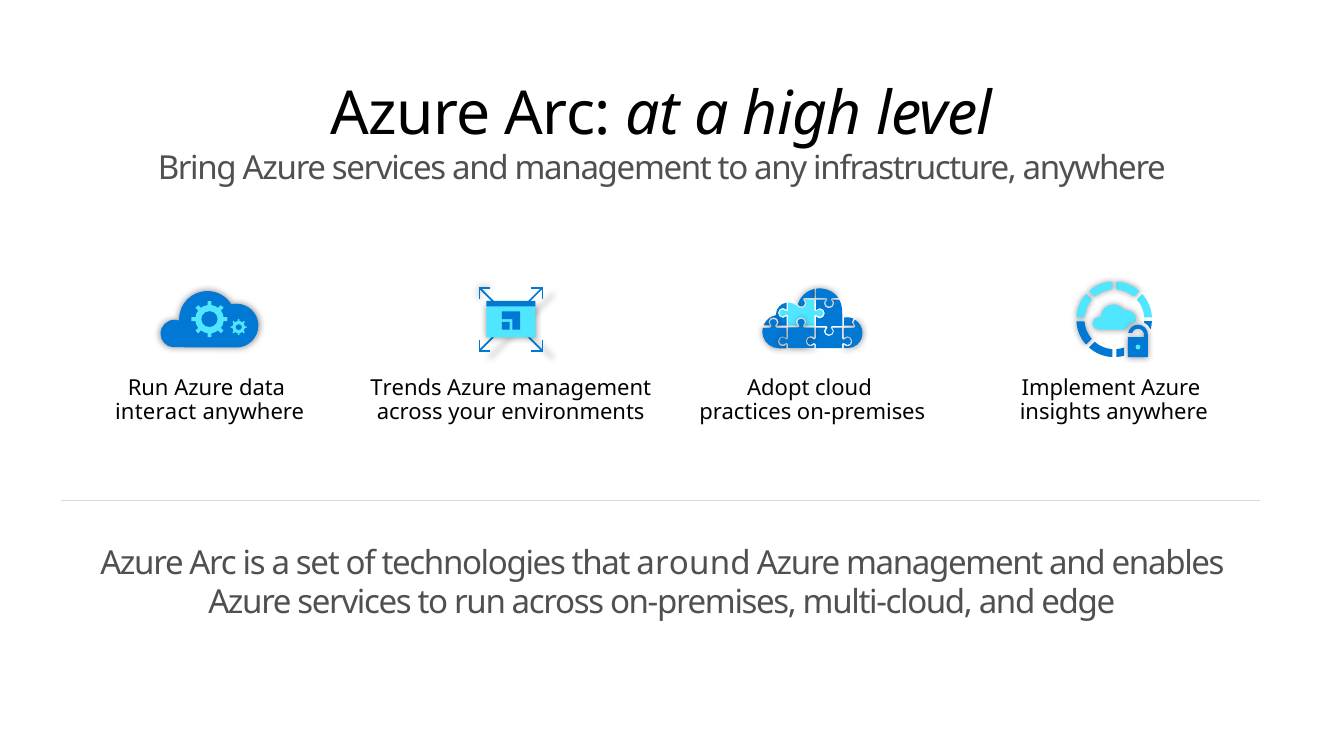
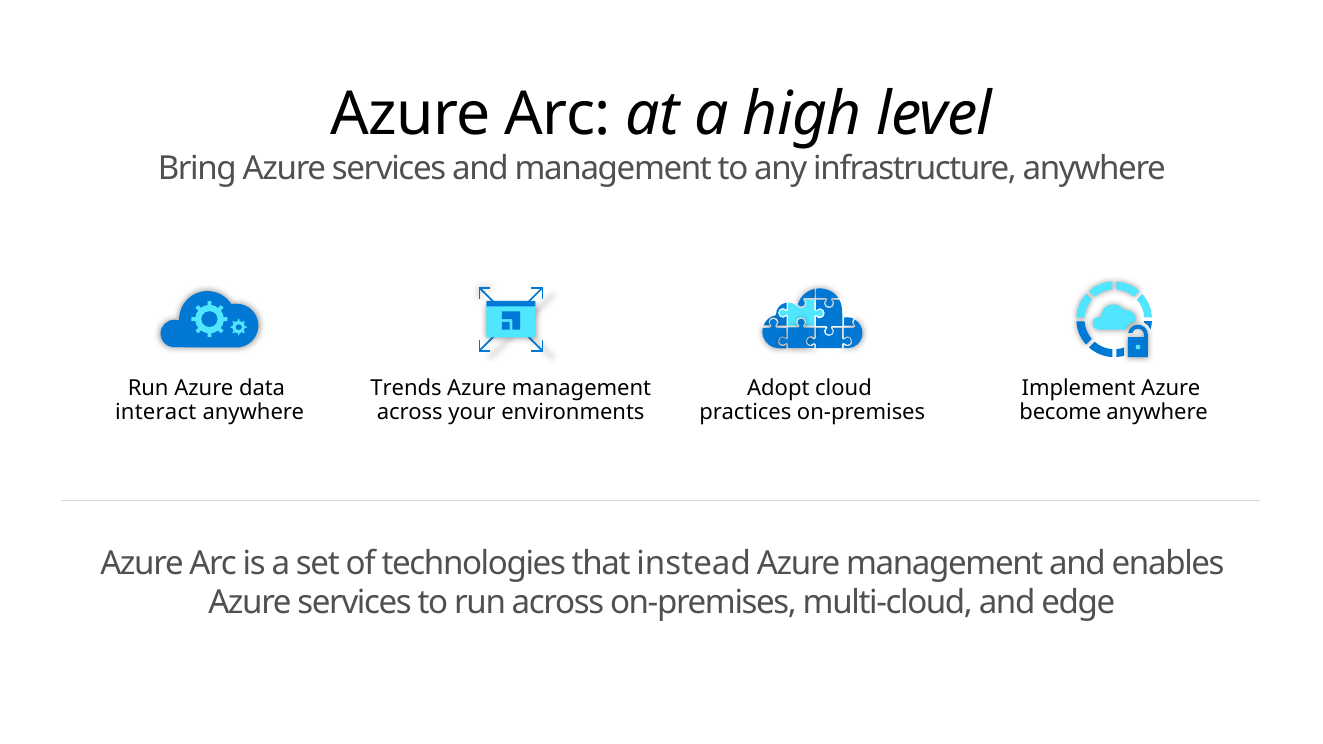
insights: insights -> become (1060, 412)
around: around -> instead (694, 563)
